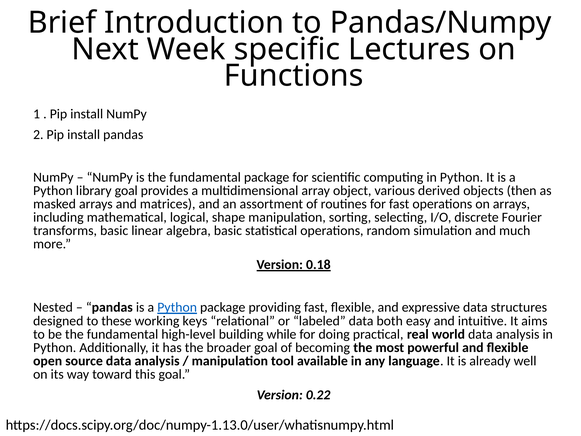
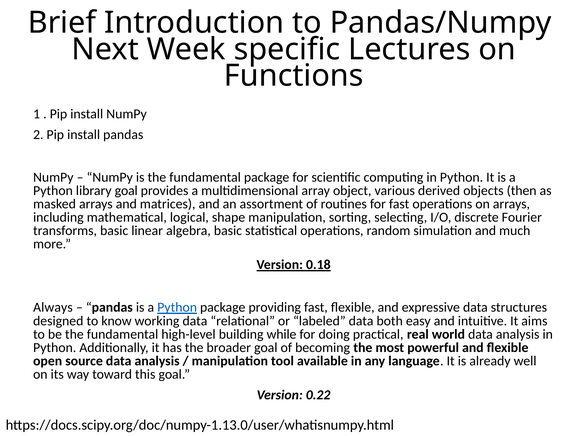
Nested: Nested -> Always (53, 307)
these: these -> know (116, 321)
working keys: keys -> data (195, 321)
